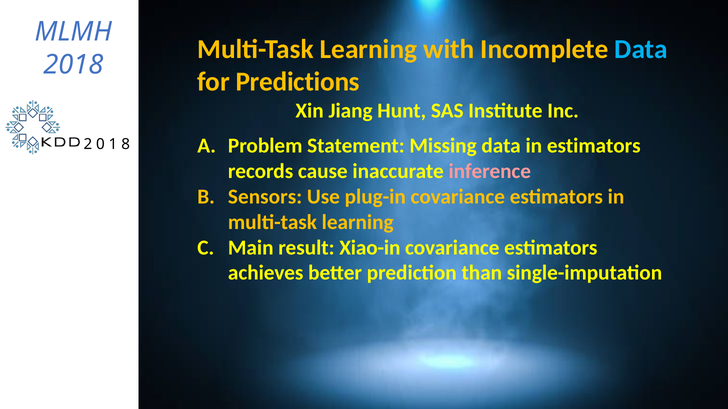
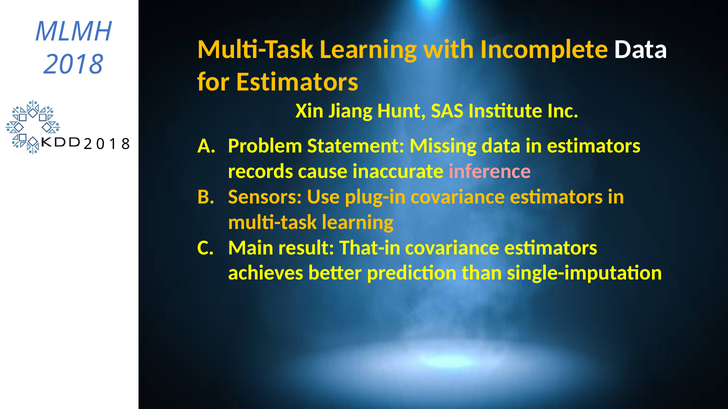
Data colour: light blue -> white (641, 49)
for Predictions: Predictions -> Estimators (297, 82)
Xiao-in: Xiao-in -> That-in (370, 248)
